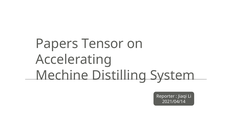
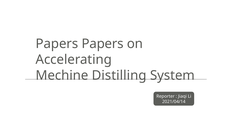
Papers Tensor: Tensor -> Papers (103, 44)
